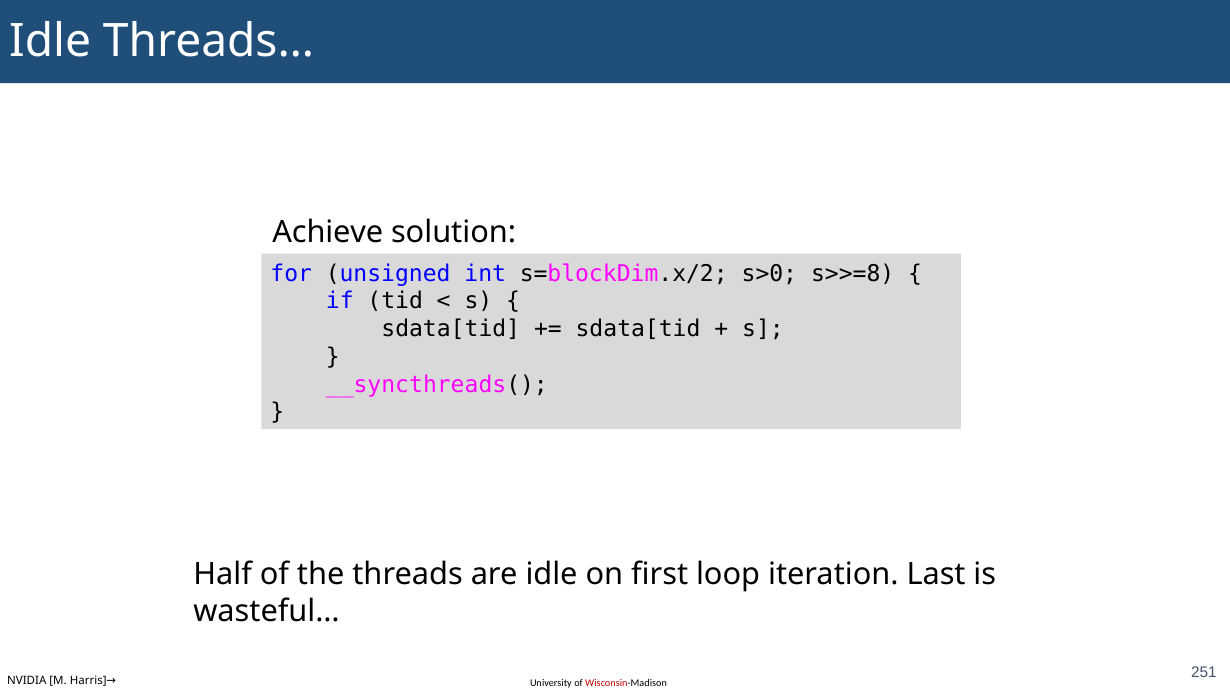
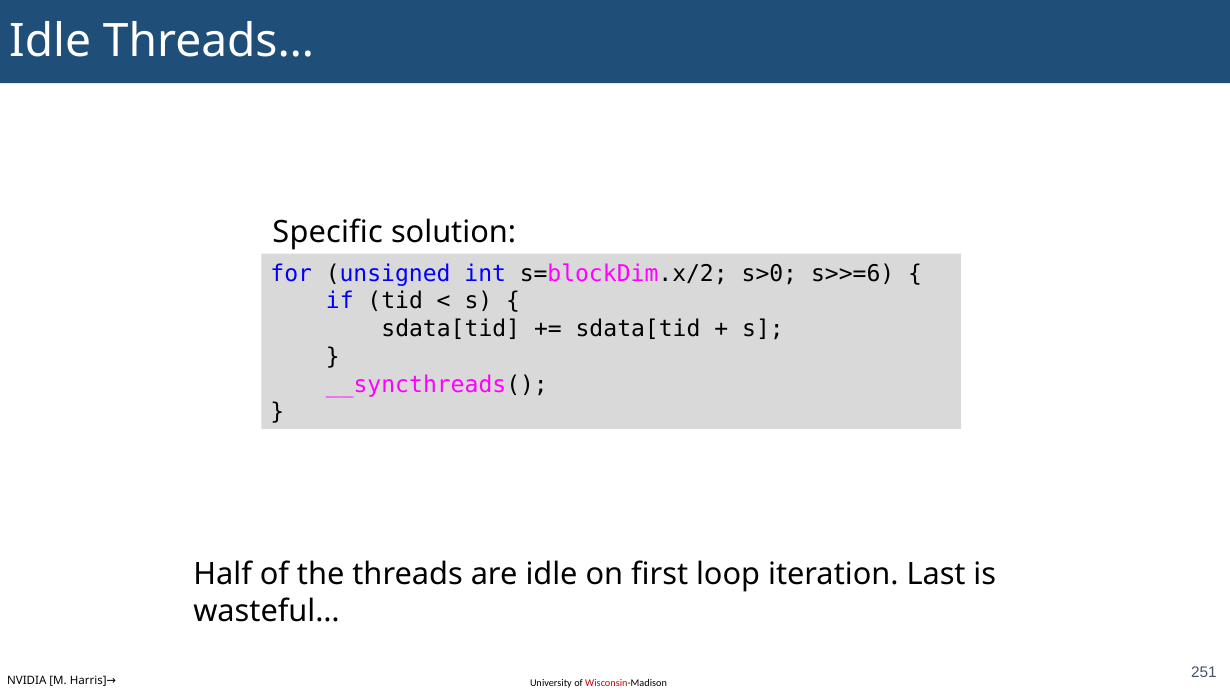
Achieve: Achieve -> Specific (328, 232)
s>>=8: s>>=8 -> s>>=6 (853, 274)
